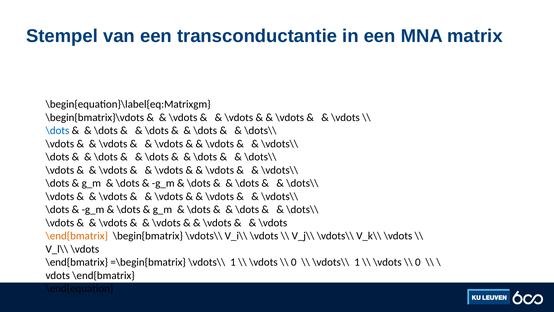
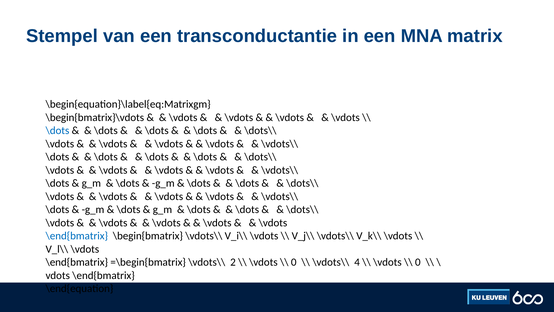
\end{bmatrix colour: orange -> blue (77, 236)
=\begin{bmatrix \vdots\\ 1: 1 -> 2 (233, 262)
1: 1 -> 4 (357, 262)
